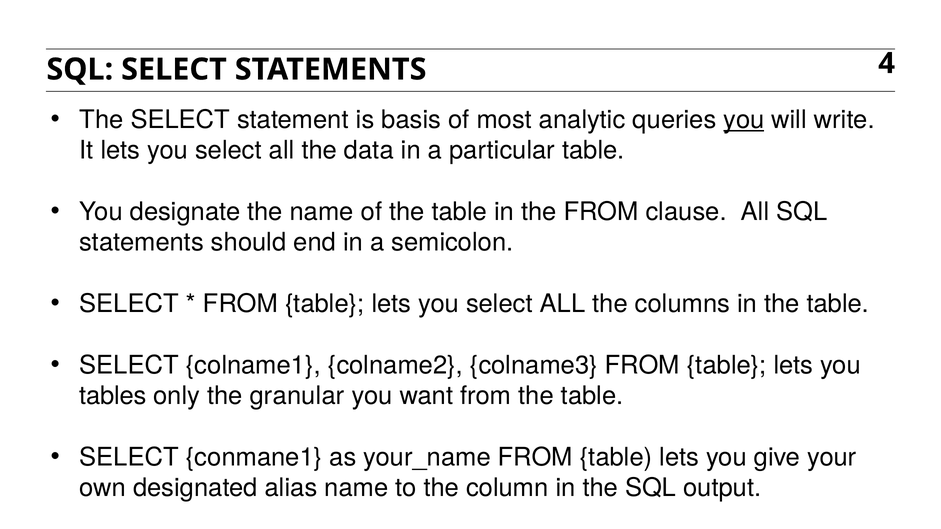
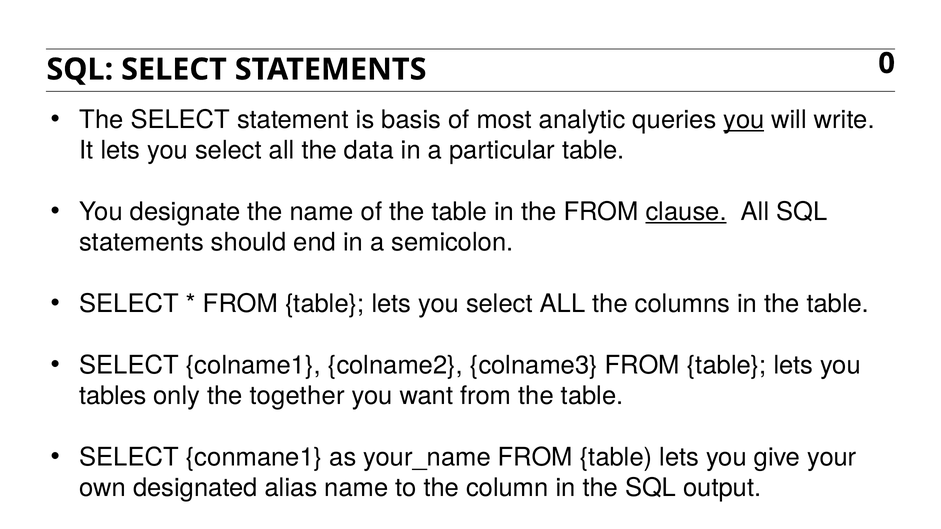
4: 4 -> 0 (887, 63)
clause underline: none -> present (686, 211)
granular: granular -> together (297, 395)
